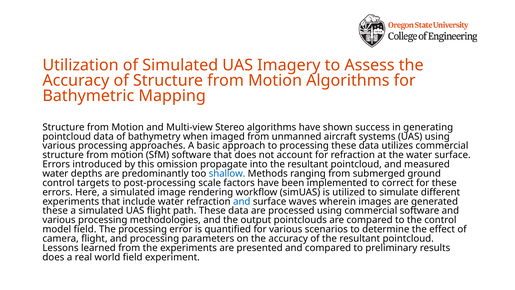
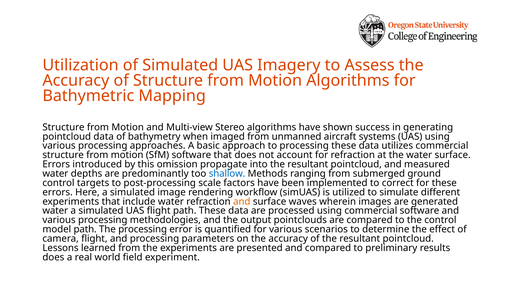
and colour: blue -> orange (242, 201)
these: these -> water (55, 211)
model field: field -> path (85, 229)
